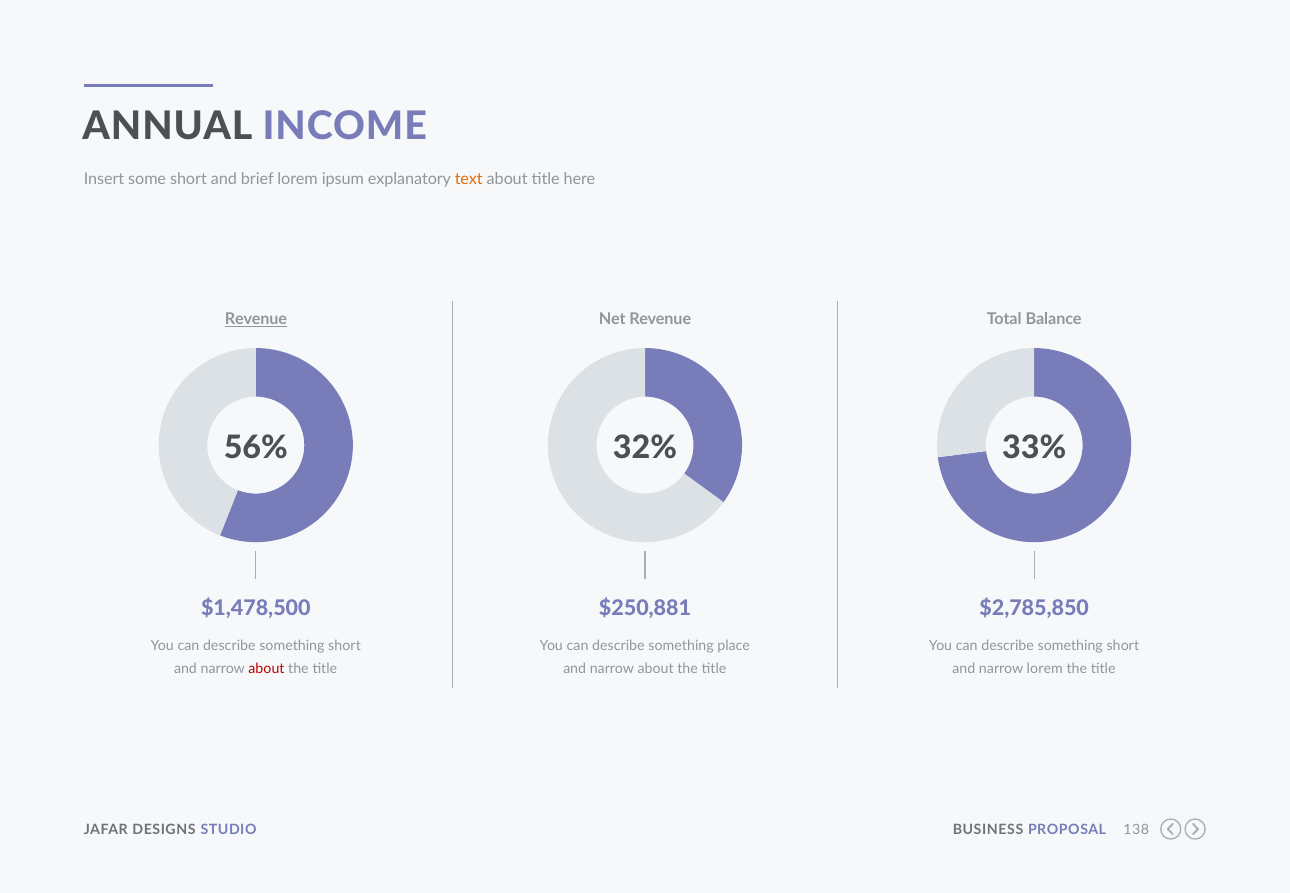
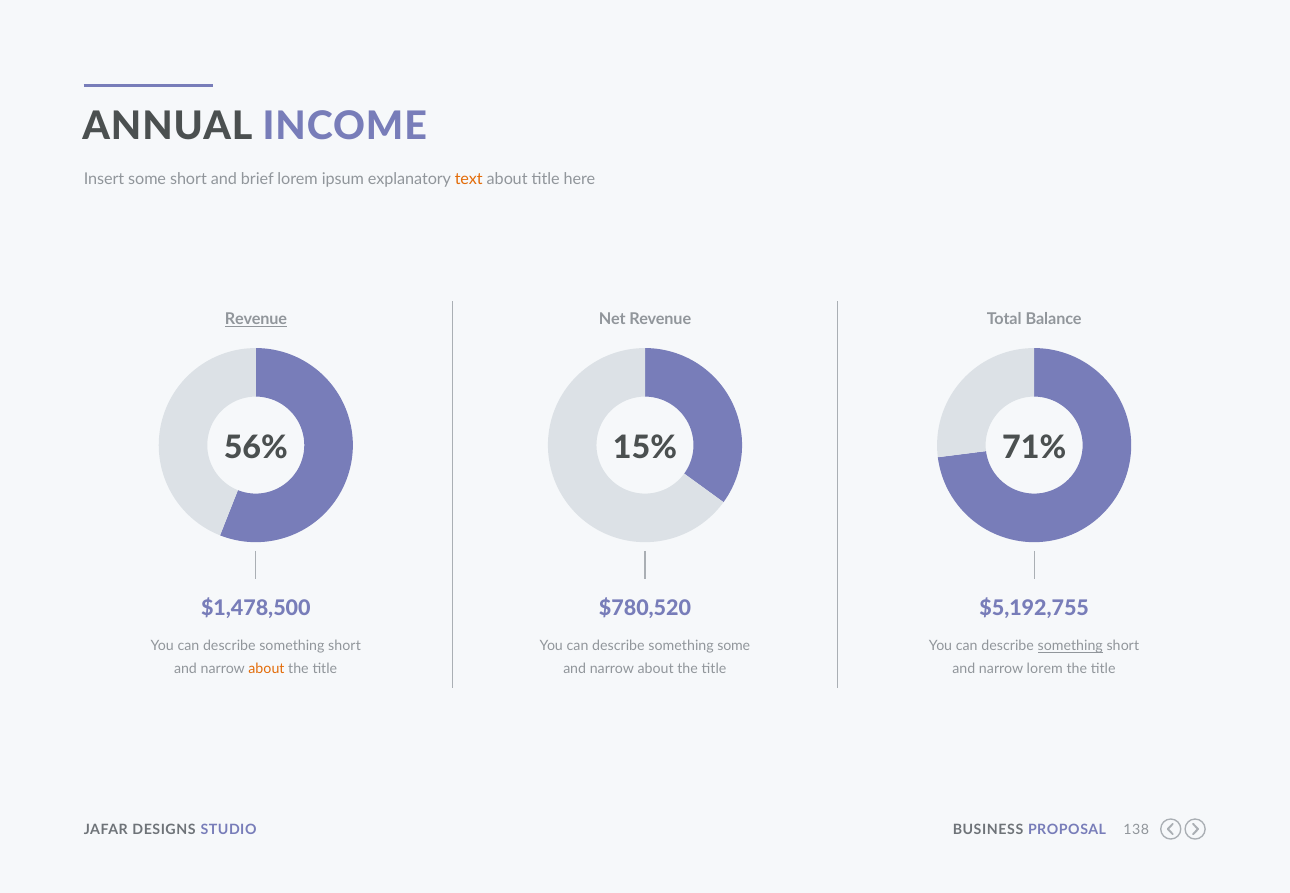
32%: 32% -> 15% (645, 448)
33%: 33% -> 71% (1034, 448)
$250,881: $250,881 -> $780,520 (645, 609)
$2,785,850: $2,785,850 -> $5,192,755 (1034, 609)
something place: place -> some (734, 646)
something underline: none -> present (1070, 646)
about colour: red -> orange (266, 669)
